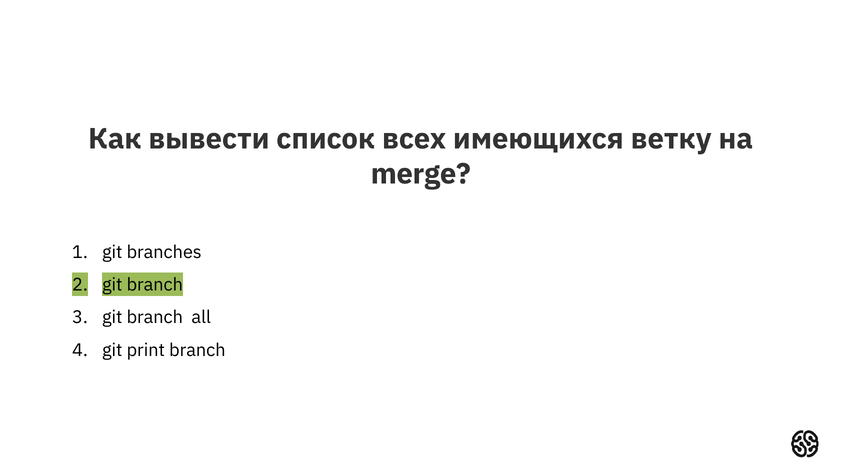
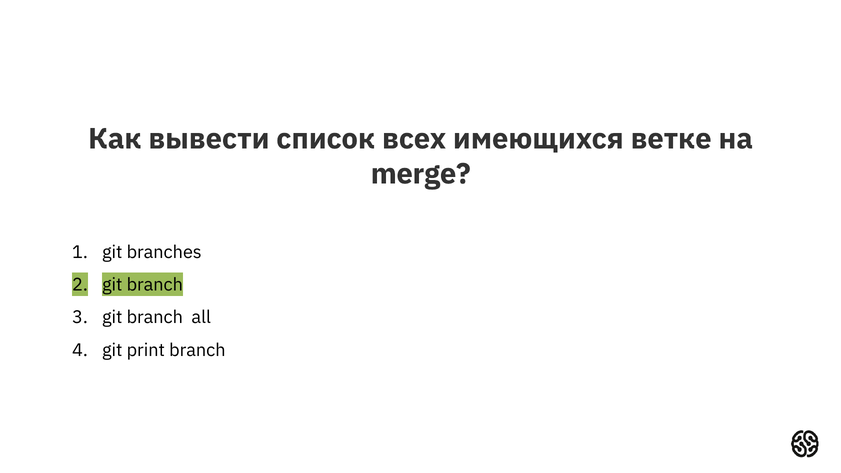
ветку: ветку -> ветке (671, 139)
